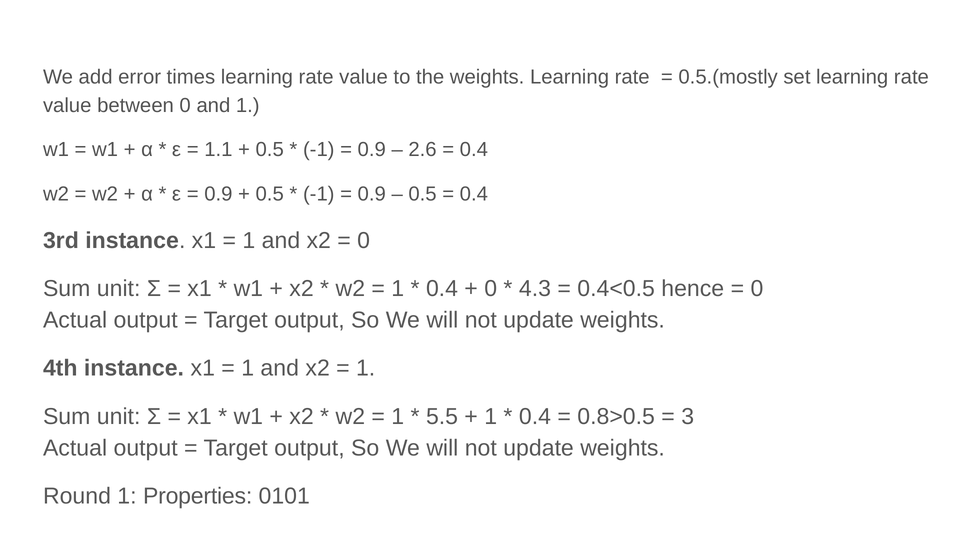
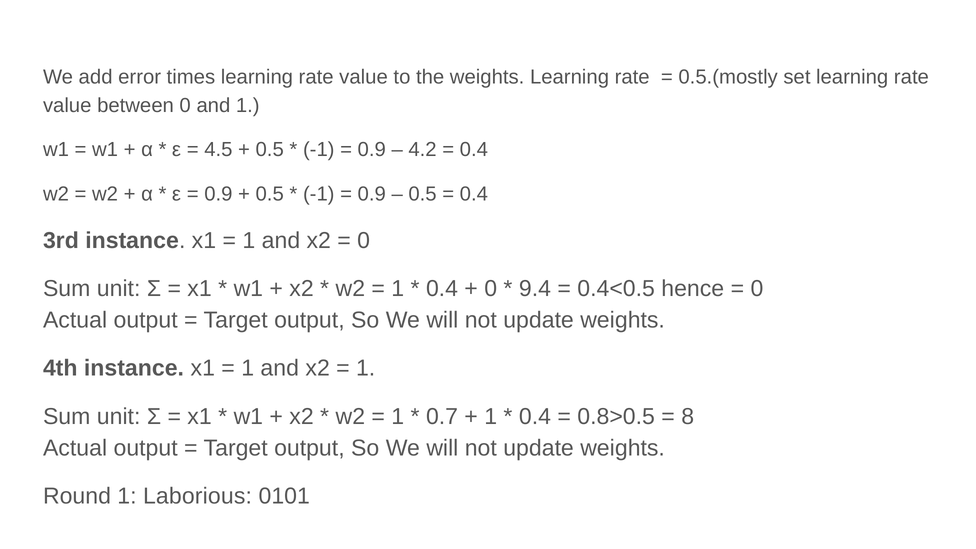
1.1: 1.1 -> 4.5 (218, 150)
2.6: 2.6 -> 4.2 (423, 150)
4.3: 4.3 -> 9.4 (535, 289)
5.5: 5.5 -> 0.7 (442, 416)
3: 3 -> 8 (688, 416)
Properties: Properties -> Laborious (197, 496)
